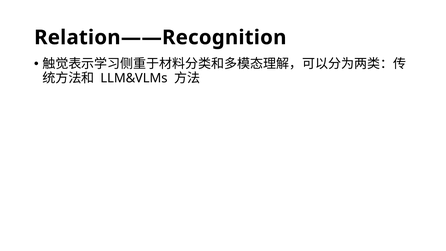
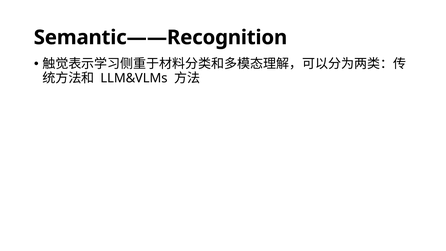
Relation——Recognition: Relation——Recognition -> Semantic——Recognition (160, 37)
